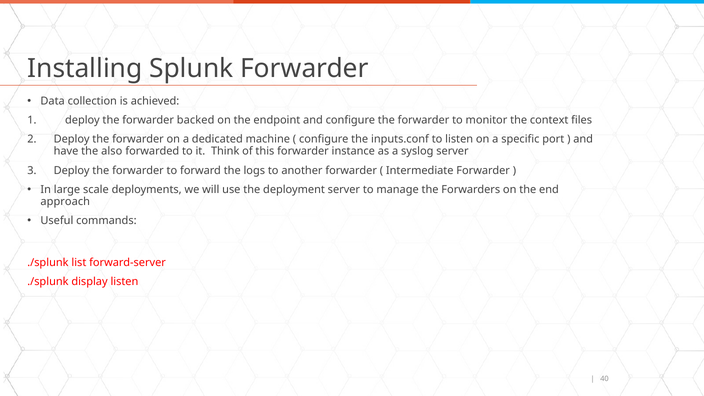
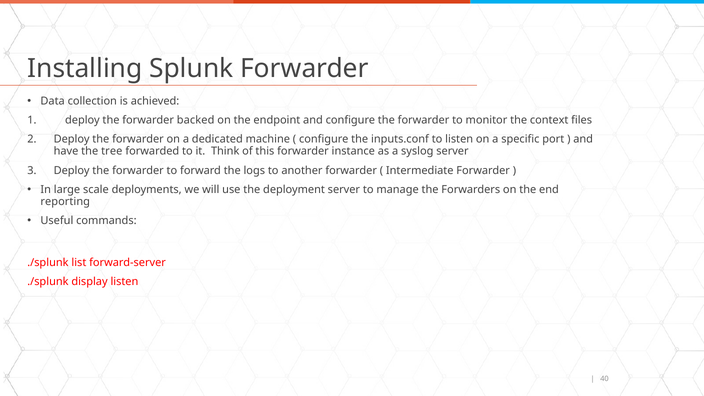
also: also -> tree (112, 151)
approach: approach -> reporting (65, 202)
